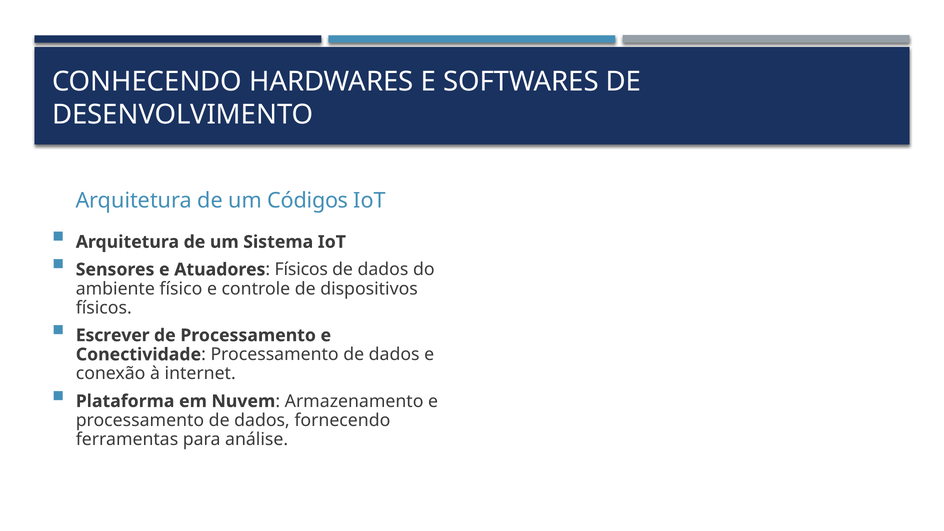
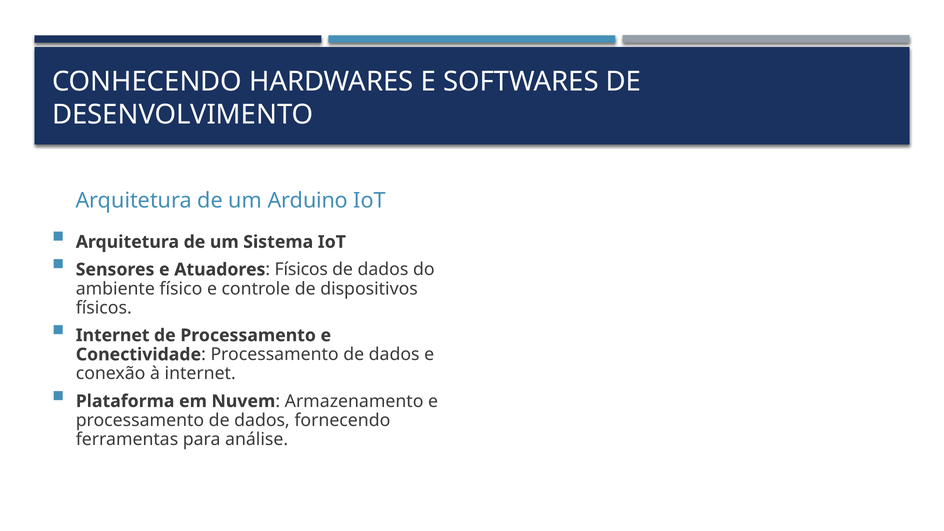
Códigos: Códigos -> Arduino (308, 201)
Escrever: Escrever -> Internet (113, 335)
